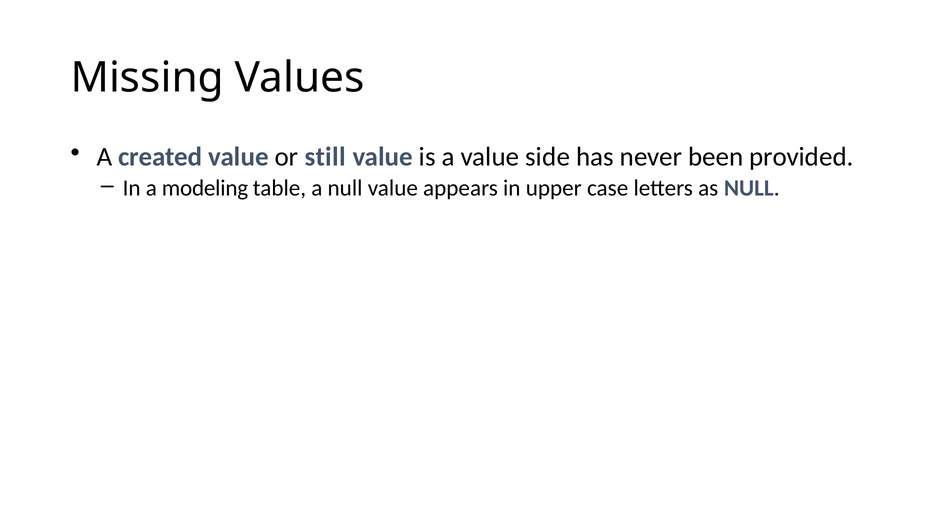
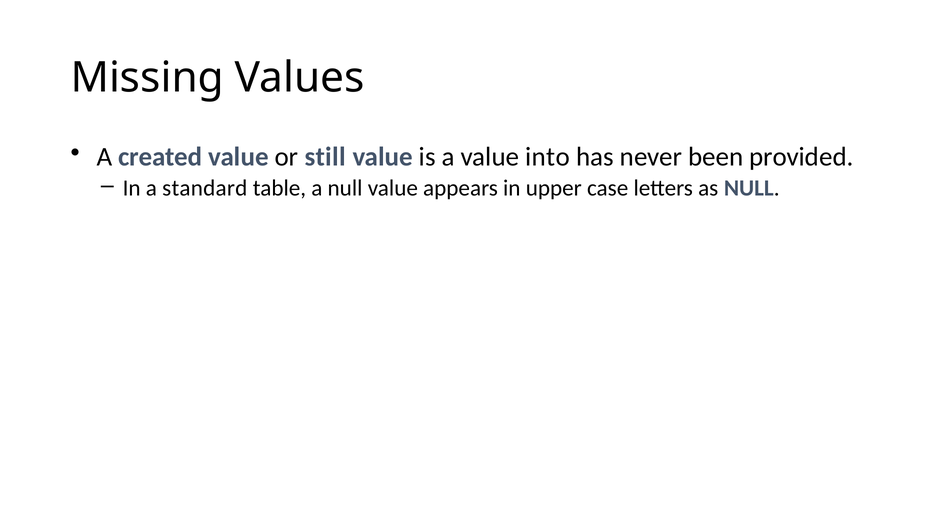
side: side -> into (548, 157)
modeling: modeling -> standard (205, 188)
